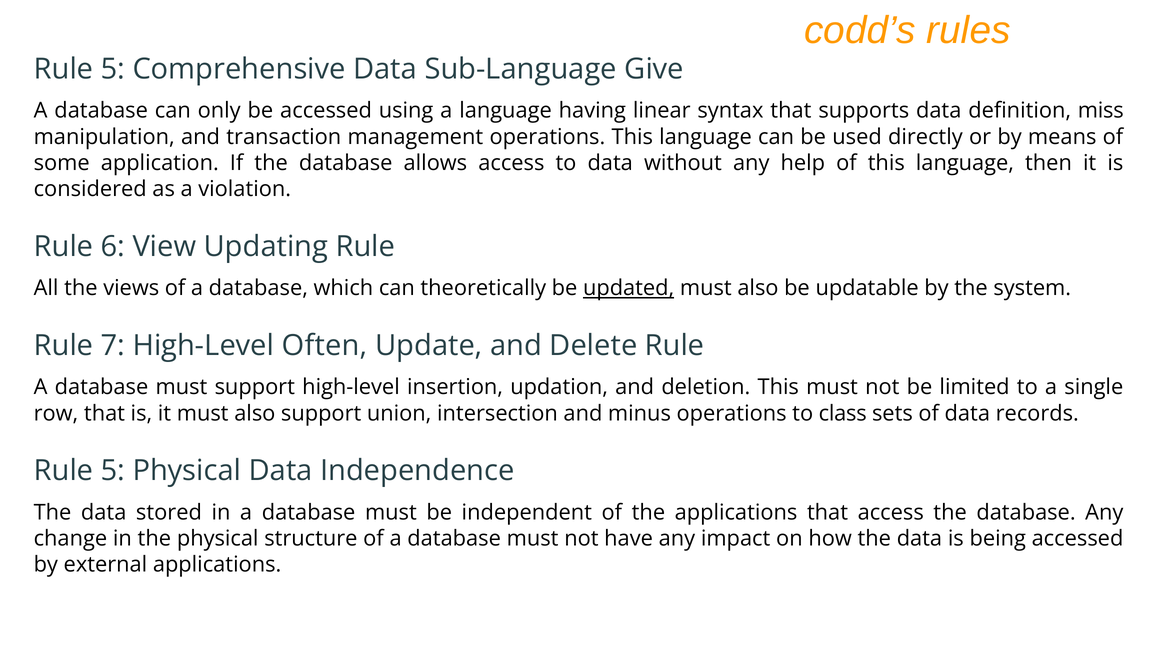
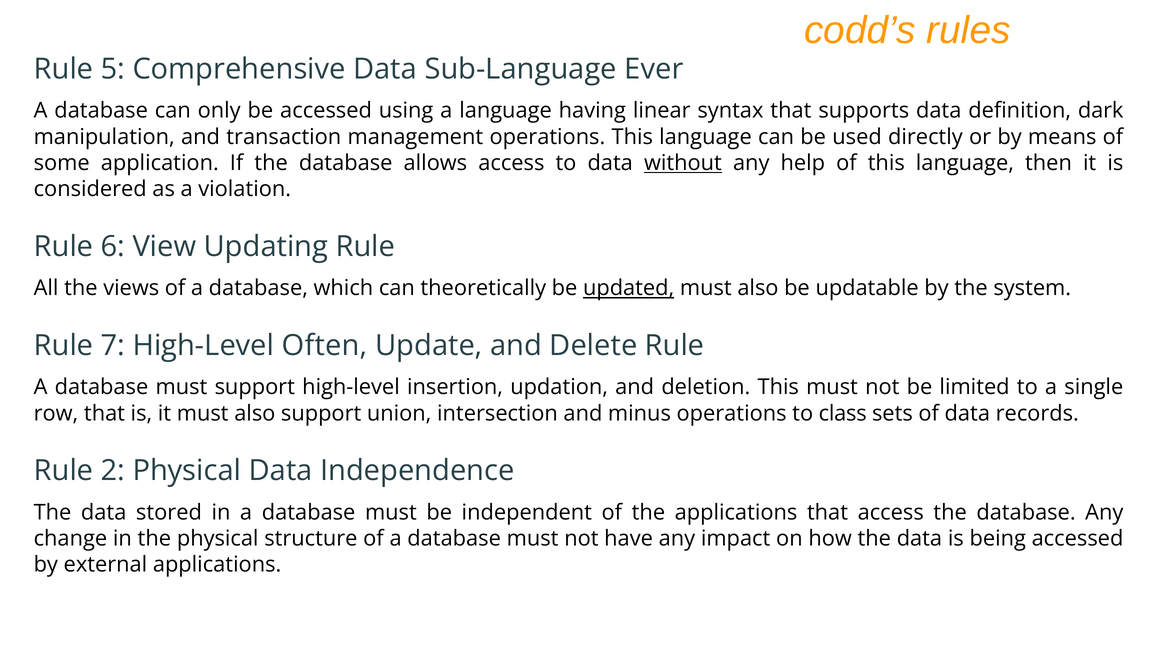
Give: Give -> Ever (654, 69)
miss: miss -> dark (1101, 111)
without underline: none -> present (683, 163)
5: 5 -> 2 (113, 471)
